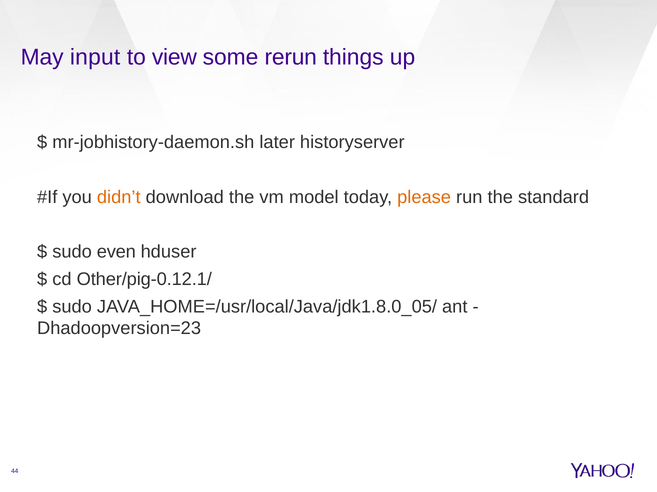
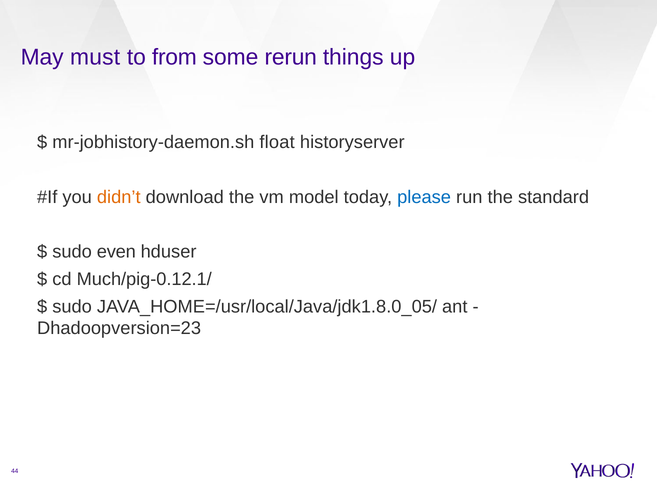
input: input -> must (95, 57)
view: view -> from (174, 57)
later: later -> float (277, 143)
please colour: orange -> blue (424, 197)
Other/pig-0.12.1/: Other/pig-0.12.1/ -> Much/pig-0.12.1/ (144, 280)
